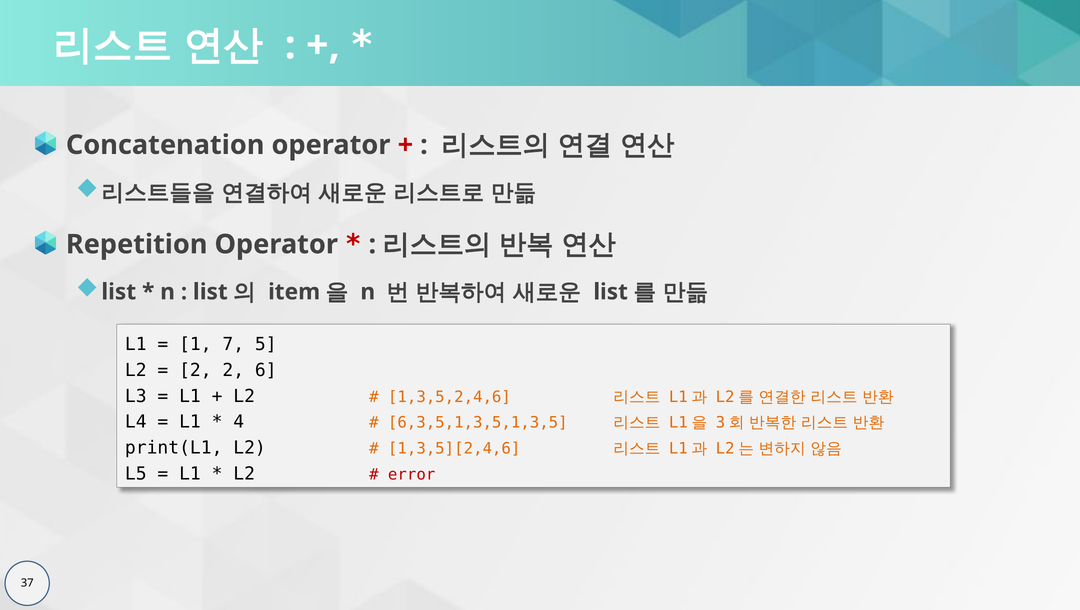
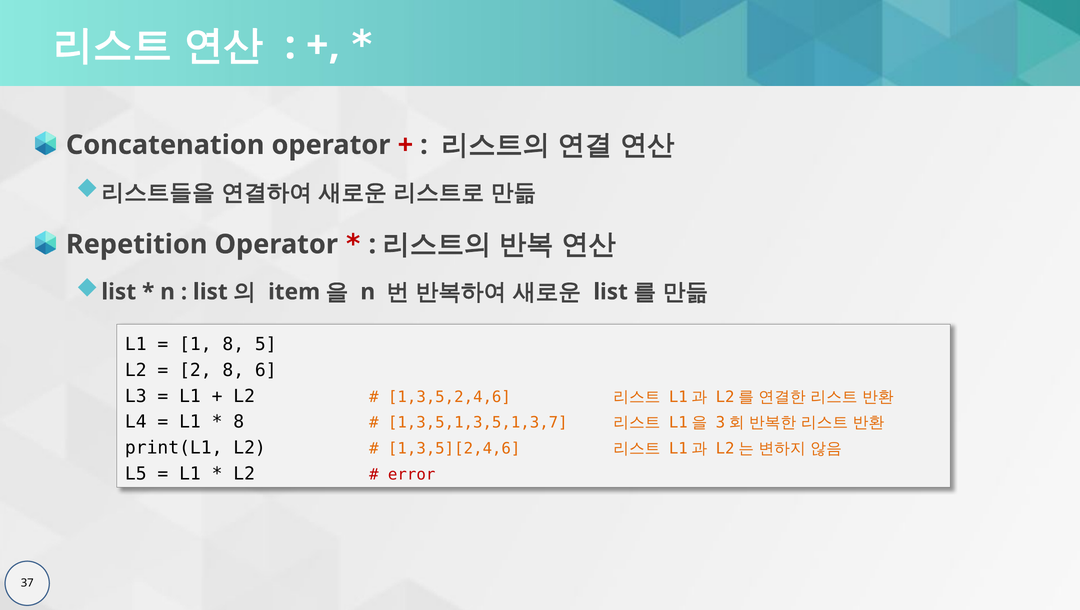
1 7: 7 -> 8 (233, 345)
2 2: 2 -> 8 (233, 371)
4: 4 -> 8 (239, 422)
6,3,5,1,3,5,1,3,5: 6,3,5,1,3,5,1,3,5 -> 1,3,5,1,3,5,1,3,7 (478, 423)
